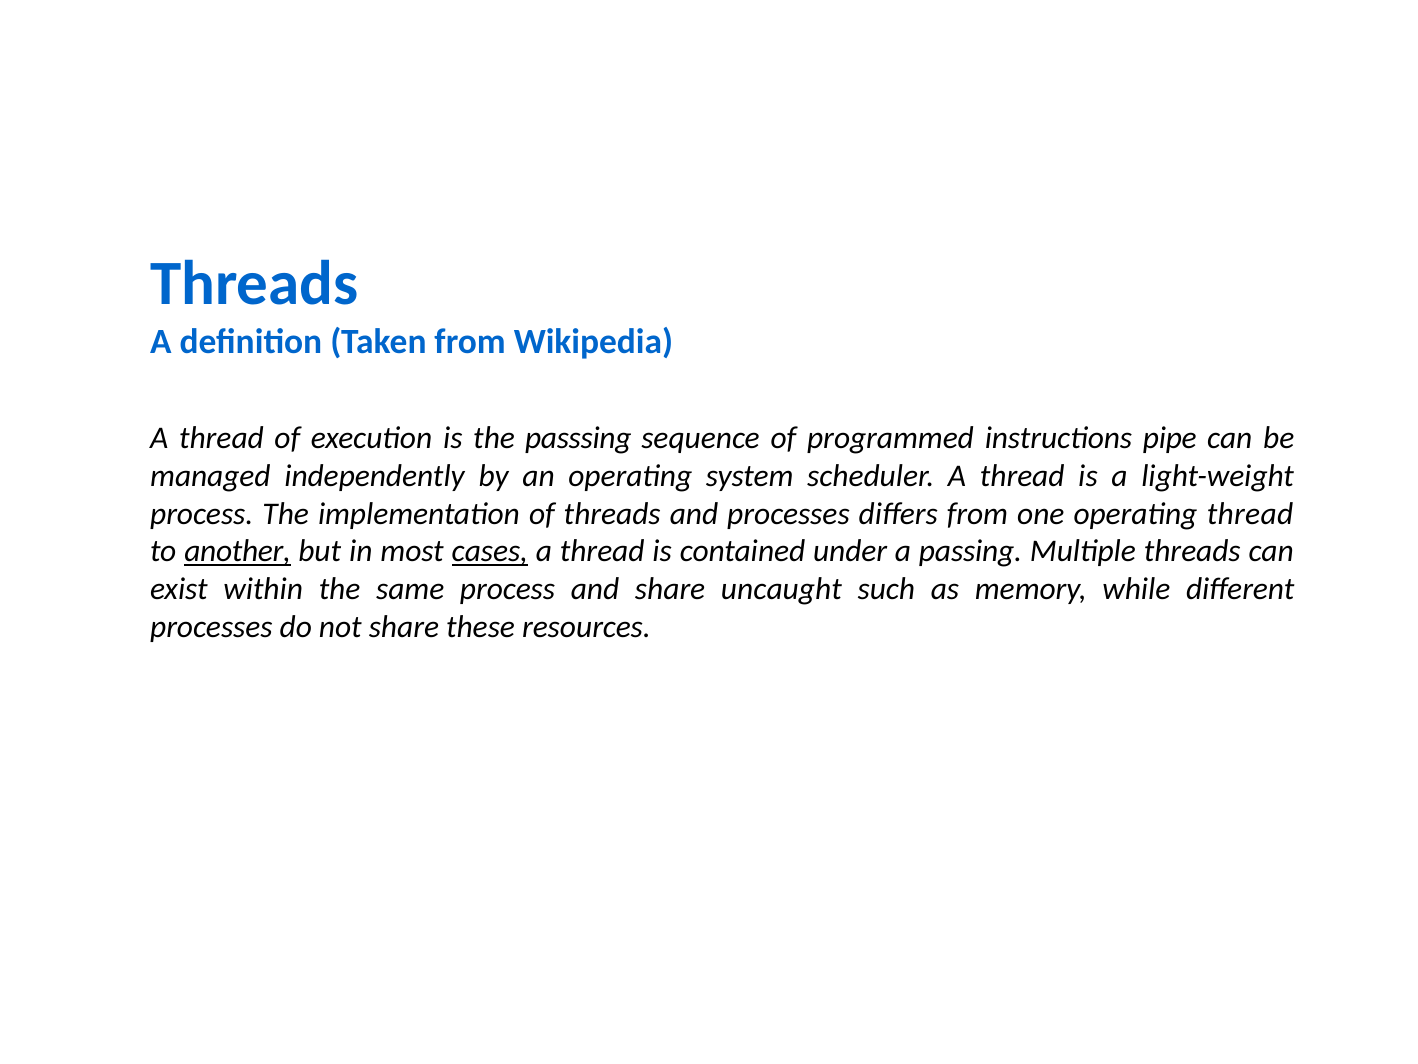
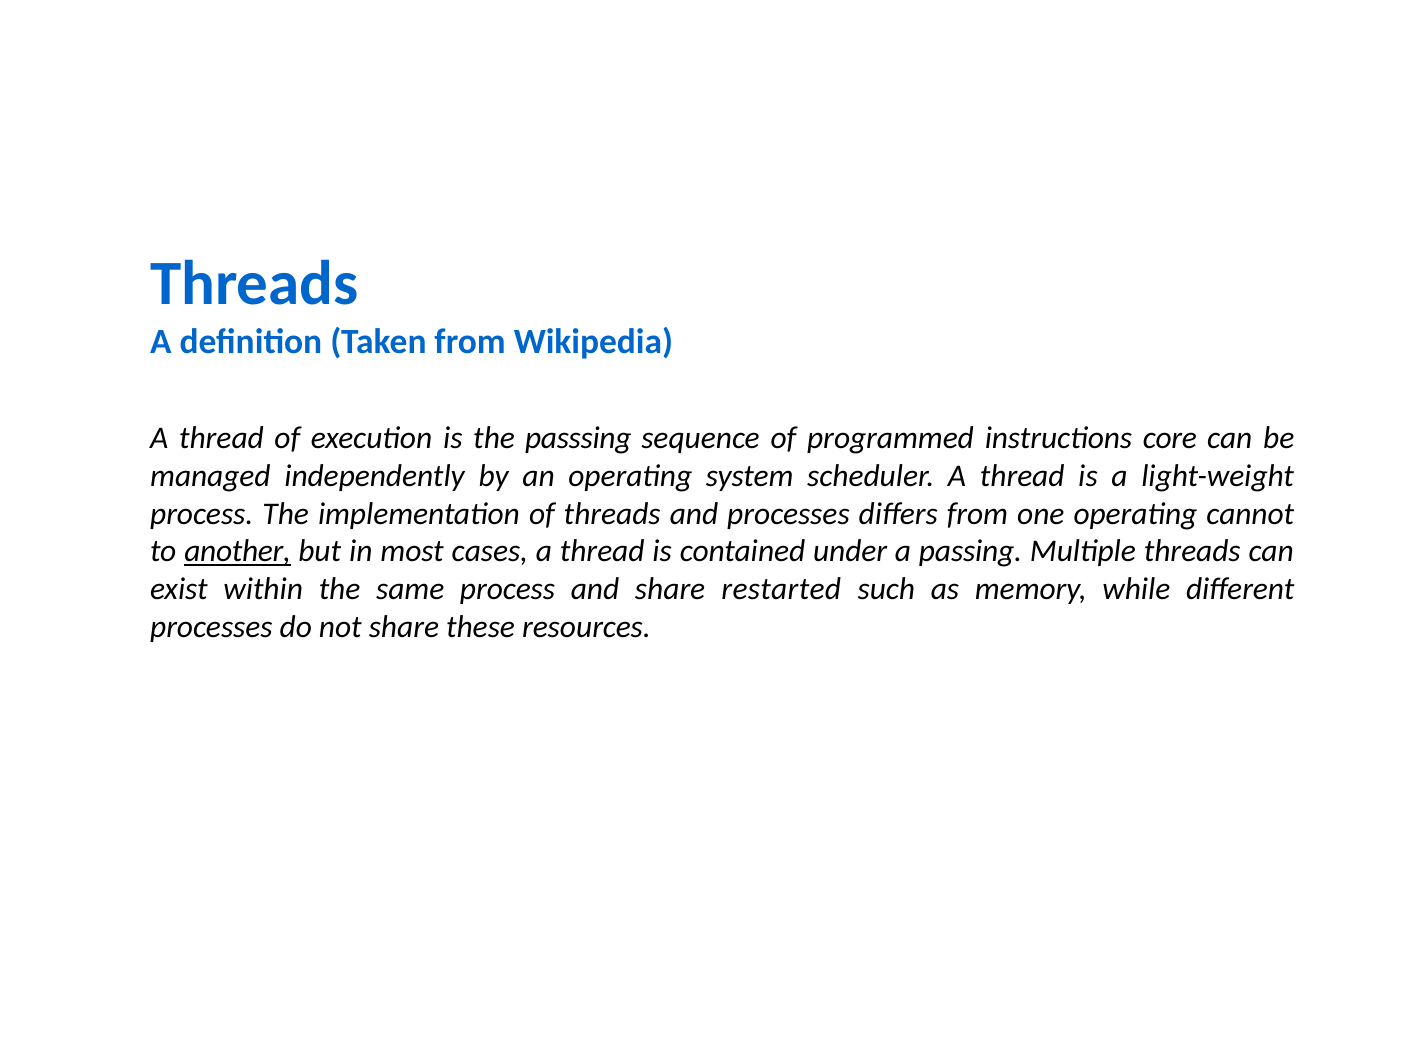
pipe: pipe -> core (1170, 438)
operating thread: thread -> cannot (1250, 513)
cases underline: present -> none (490, 551)
uncaught: uncaught -> restarted (781, 589)
